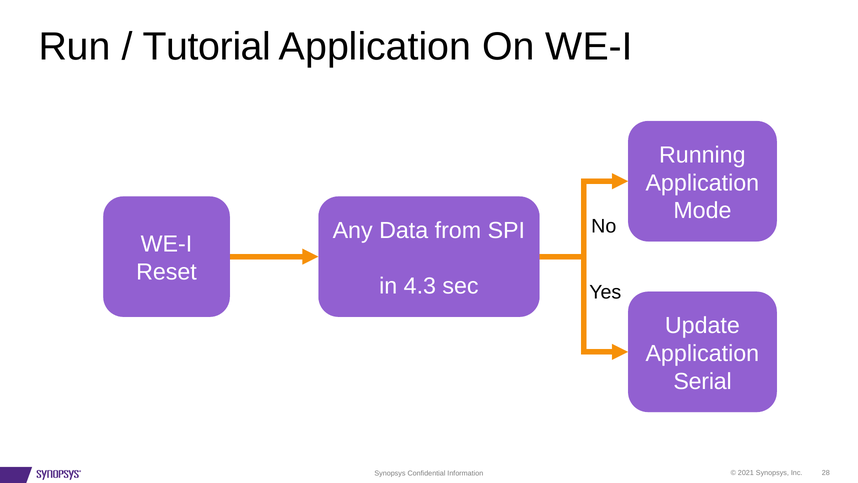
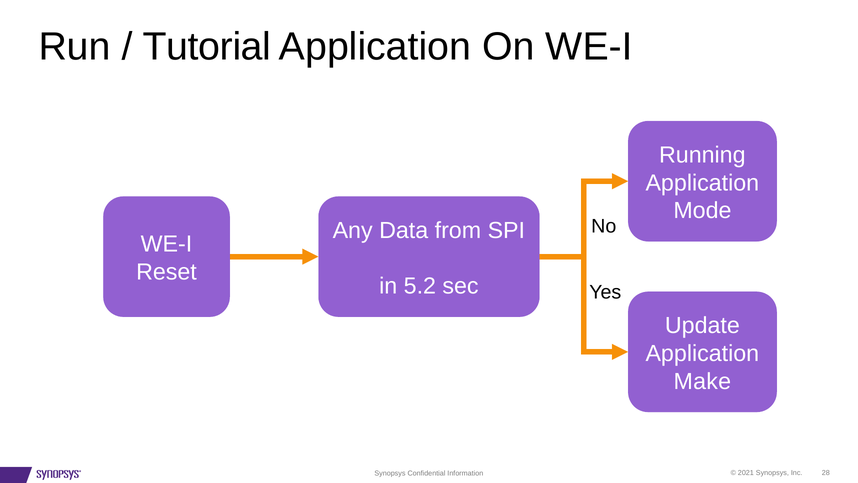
4.3: 4.3 -> 5.2 (420, 286)
Serial: Serial -> Make (702, 381)
